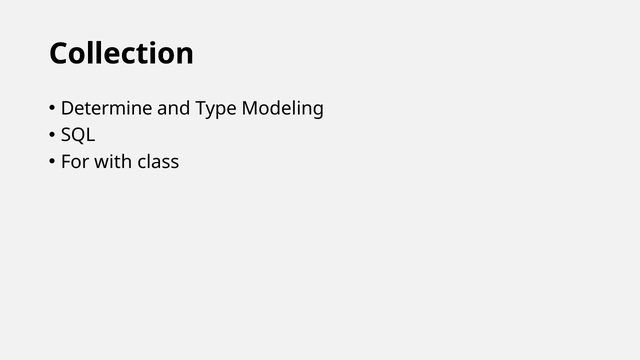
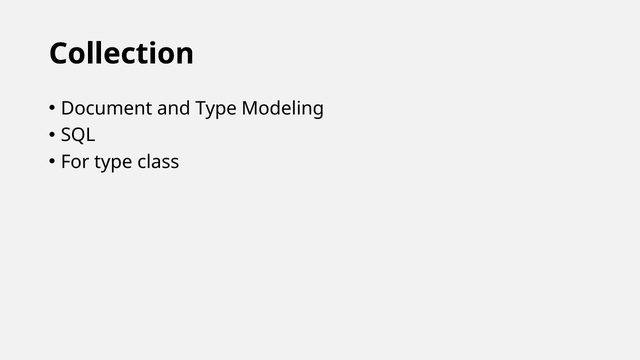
Determine: Determine -> Document (107, 108)
For with: with -> type (113, 162)
